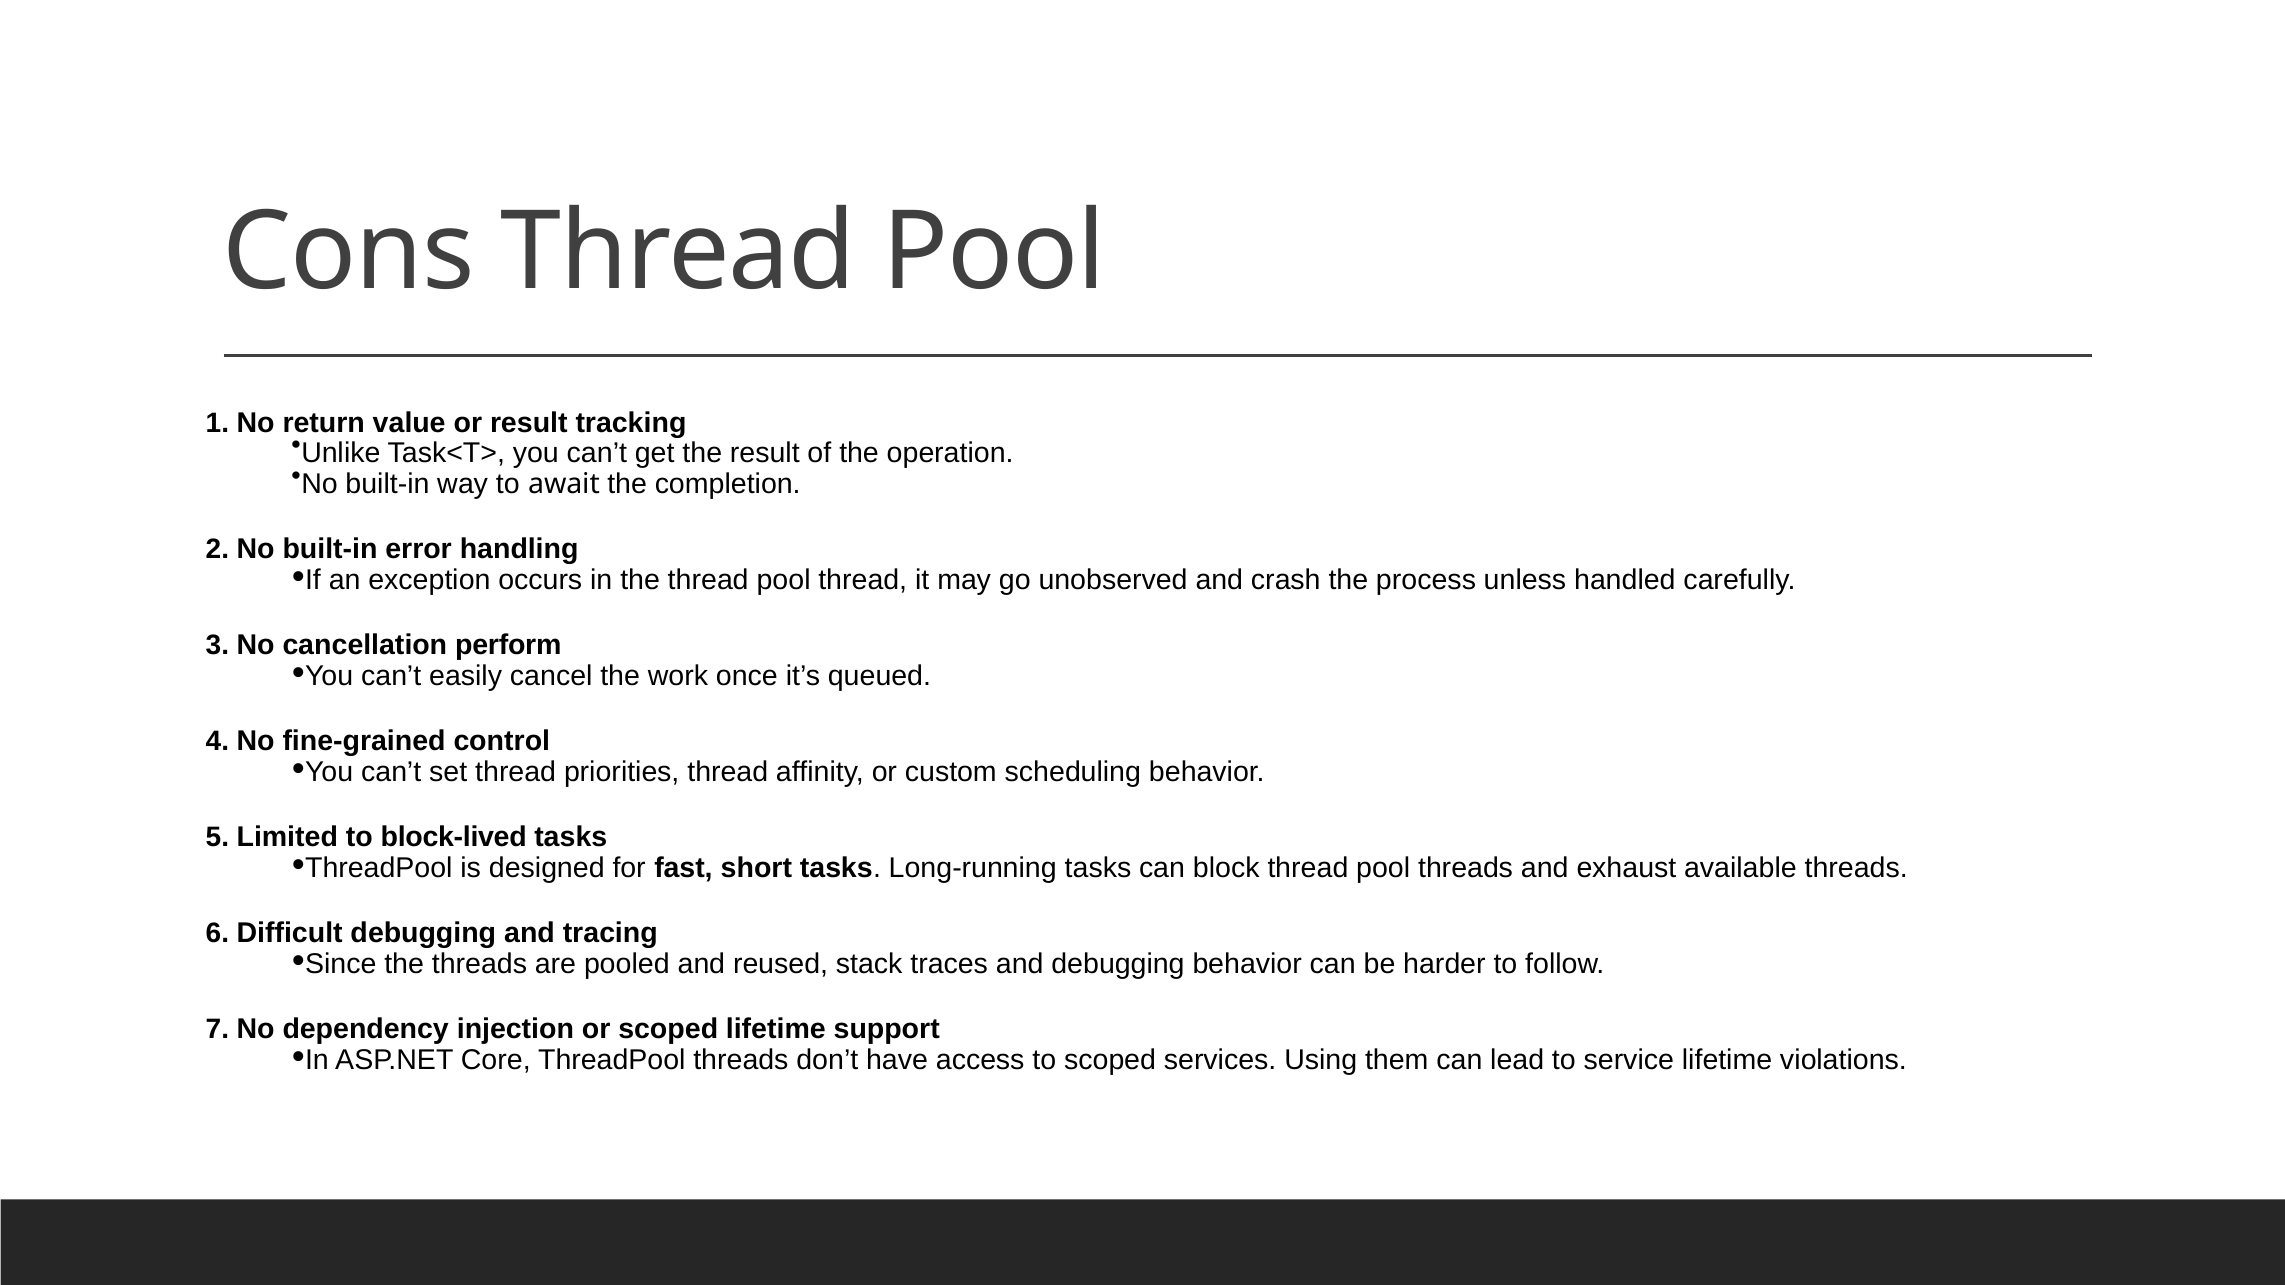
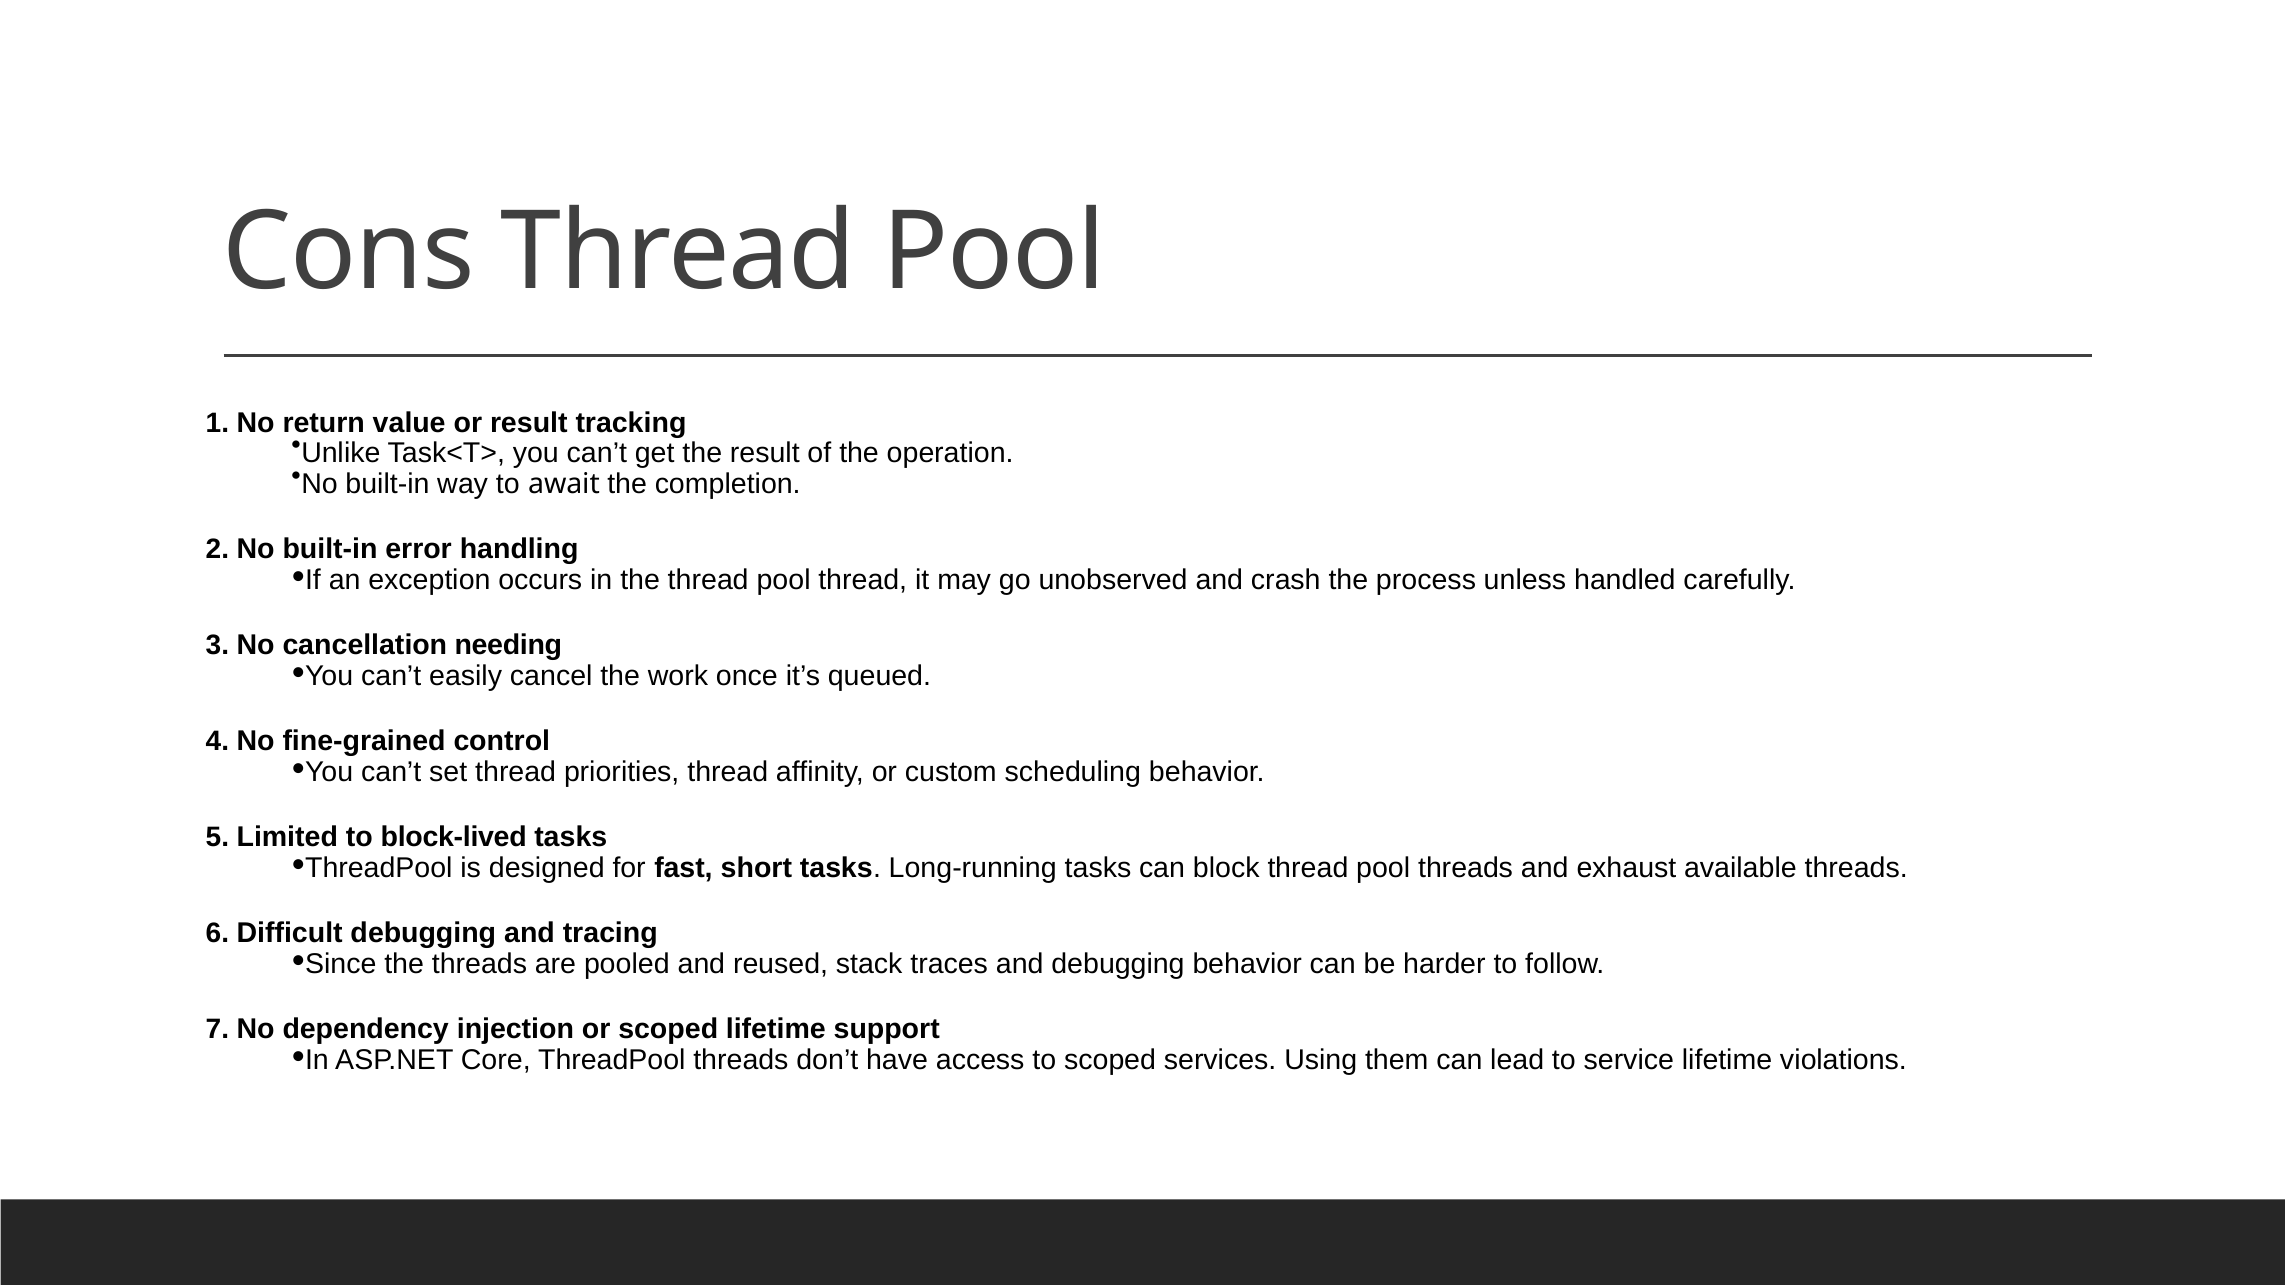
perform: perform -> needing (508, 646)
